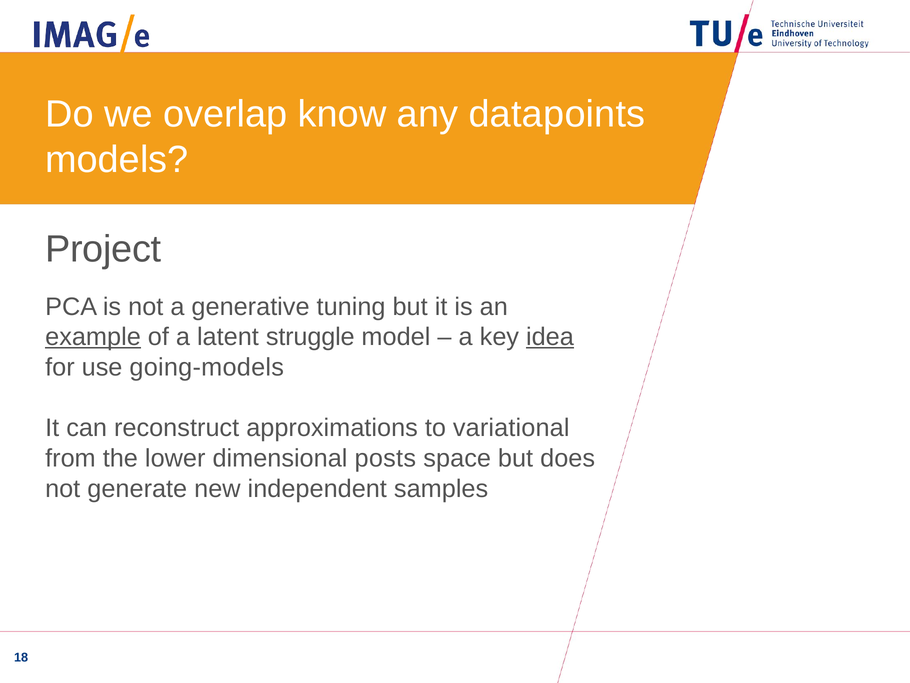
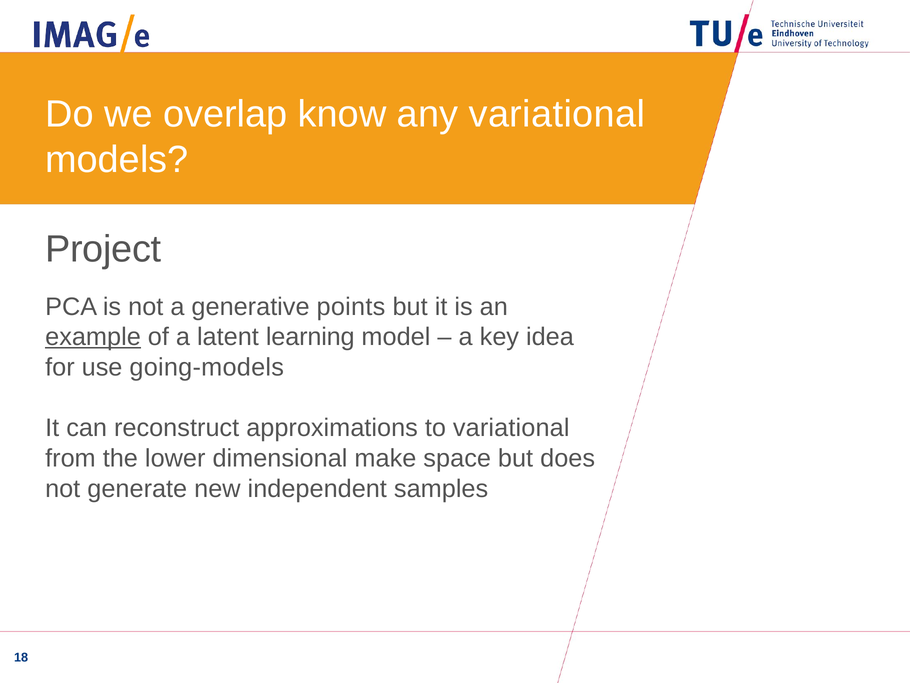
any datapoints: datapoints -> variational (557, 114)
tuning: tuning -> points (351, 306)
struggle: struggle -> learning (310, 337)
idea underline: present -> none (550, 337)
posts: posts -> make (385, 458)
